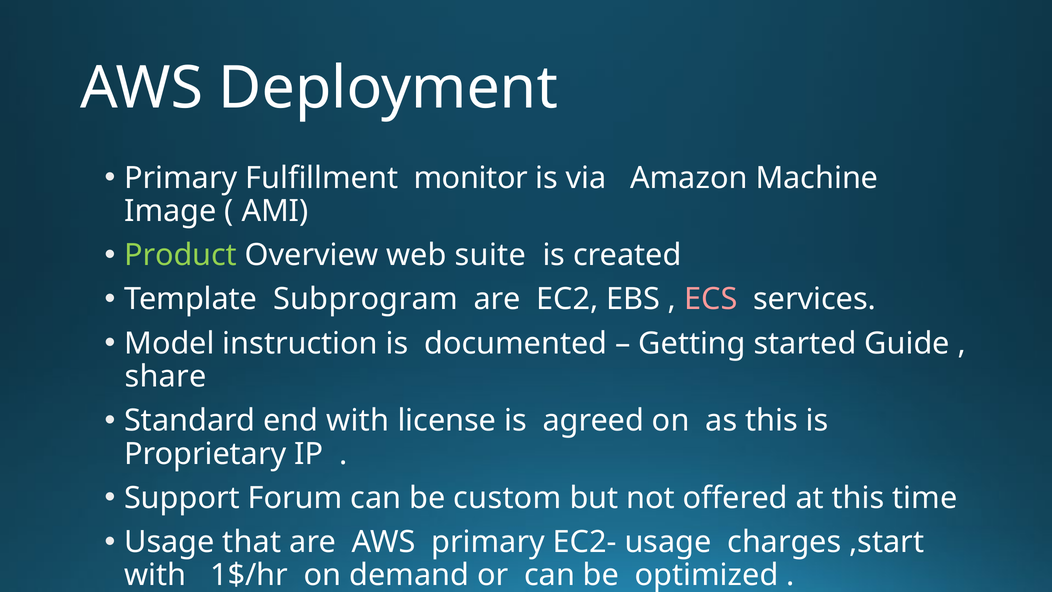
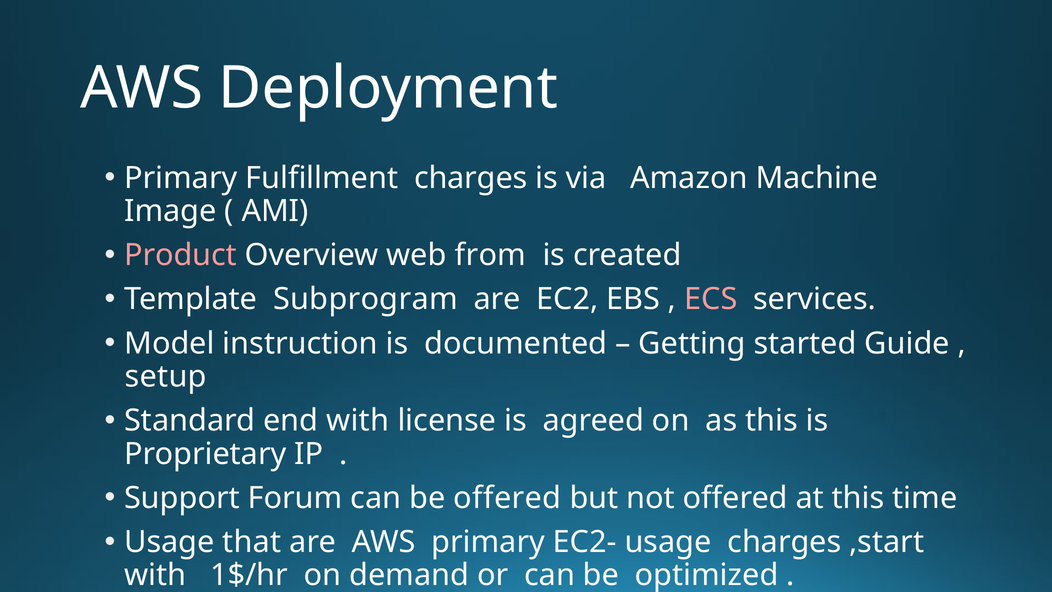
Fulfillment monitor: monitor -> charges (471, 178)
Product colour: light green -> pink (181, 255)
suite: suite -> from (490, 255)
share: share -> setup (166, 376)
be custom: custom -> offered (507, 498)
